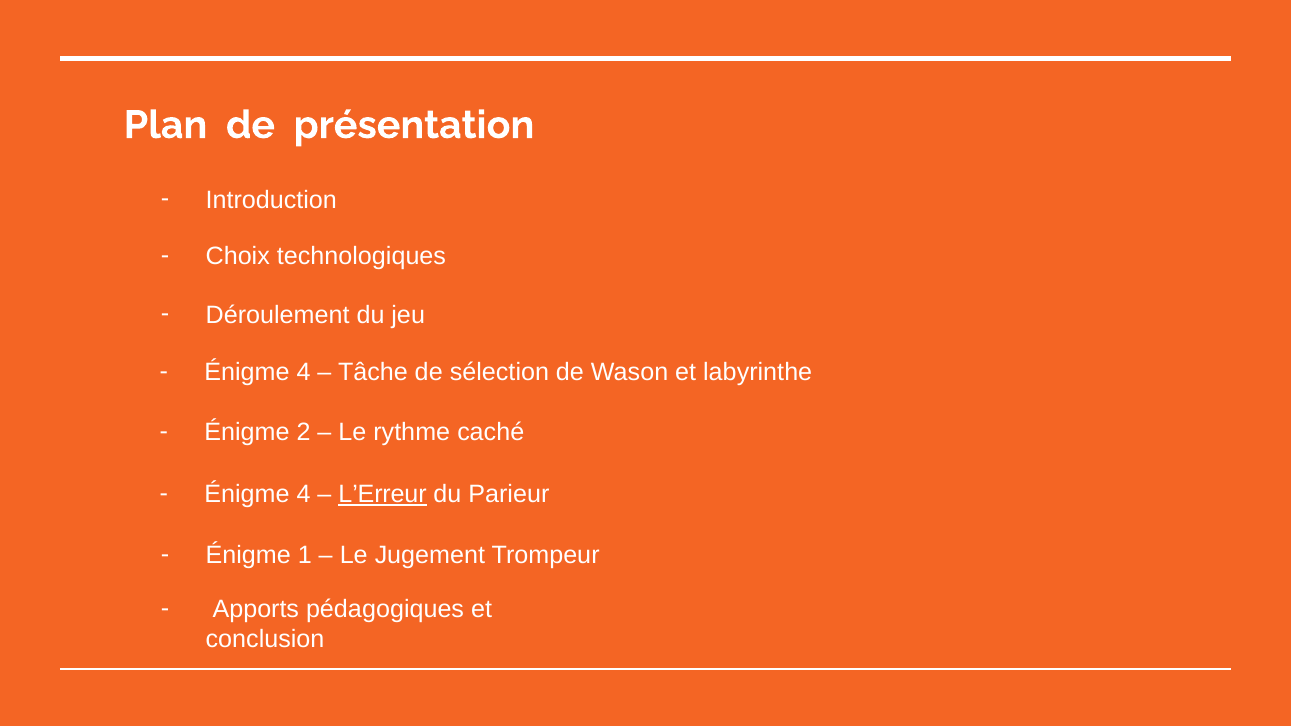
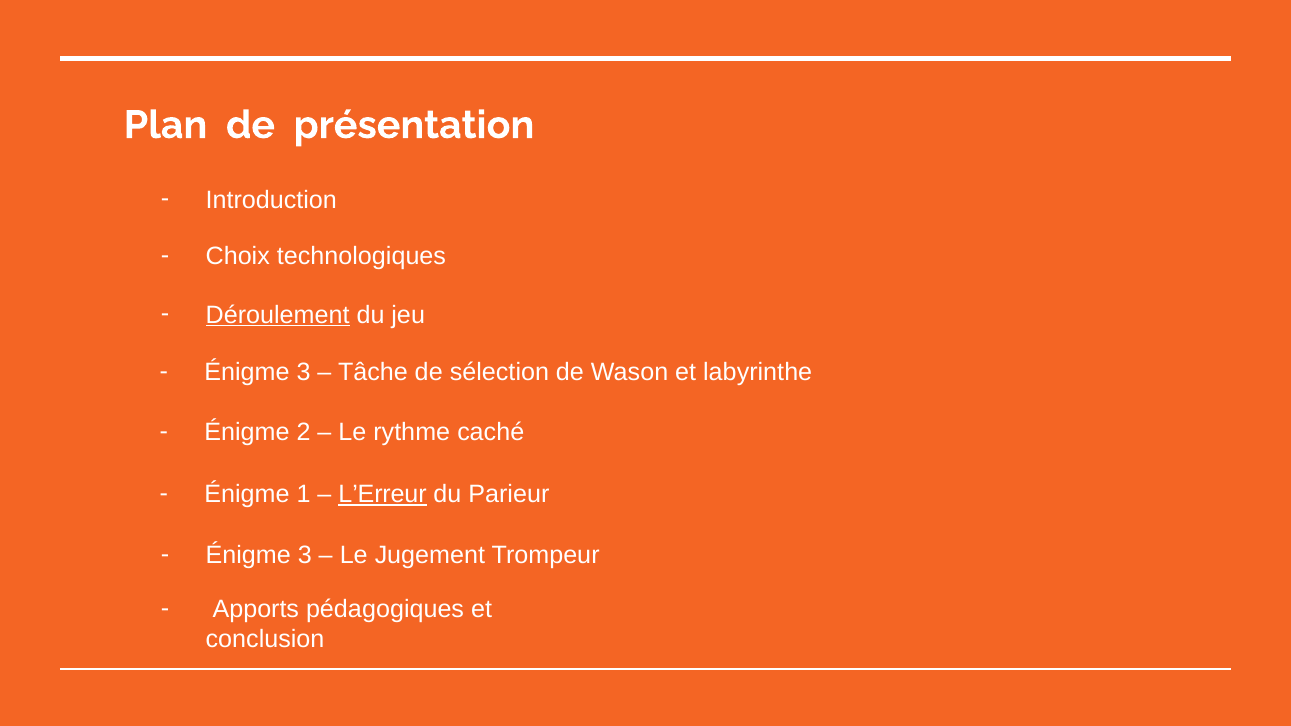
Déroulement underline: none -> present (278, 315)
4: 4 -> 3 (304, 373)
4: 4 -> 1 (304, 494)
1: 1 -> 3 (305, 556)
